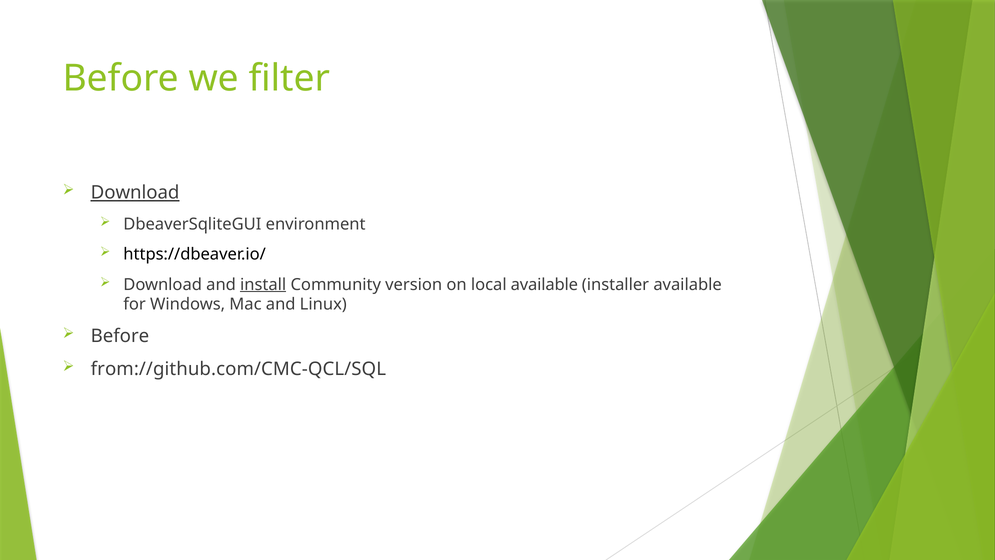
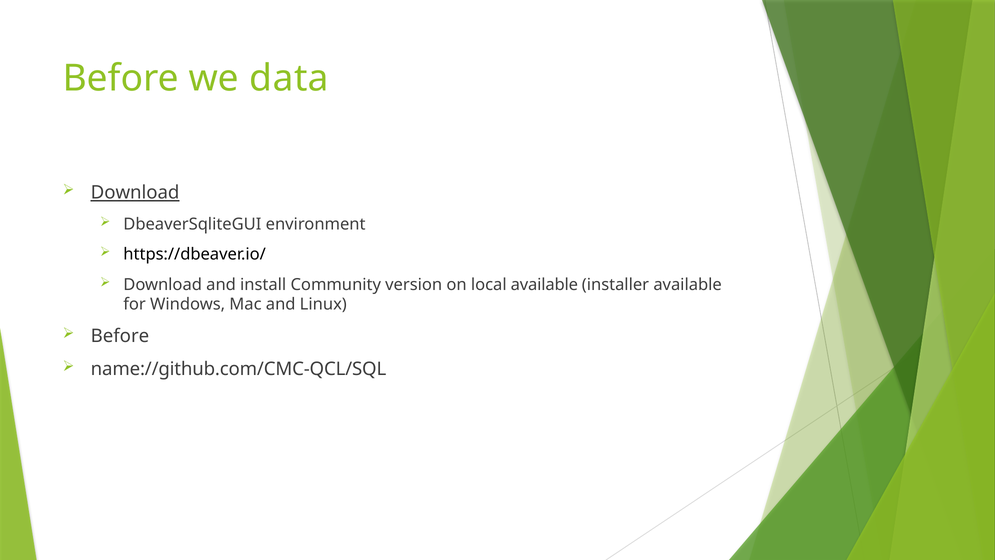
filter: filter -> data (289, 78)
install underline: present -> none (263, 284)
from://github.com/CMC-QCL/SQL: from://github.com/CMC-QCL/SQL -> name://github.com/CMC-QCL/SQL (239, 369)
